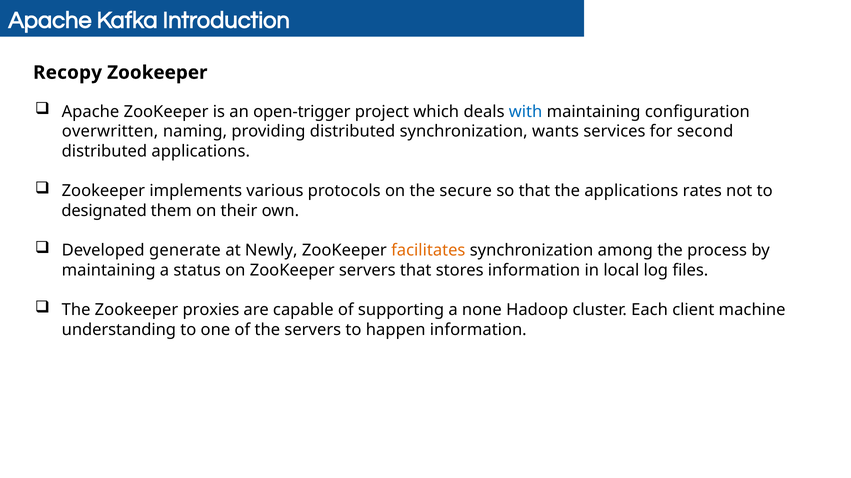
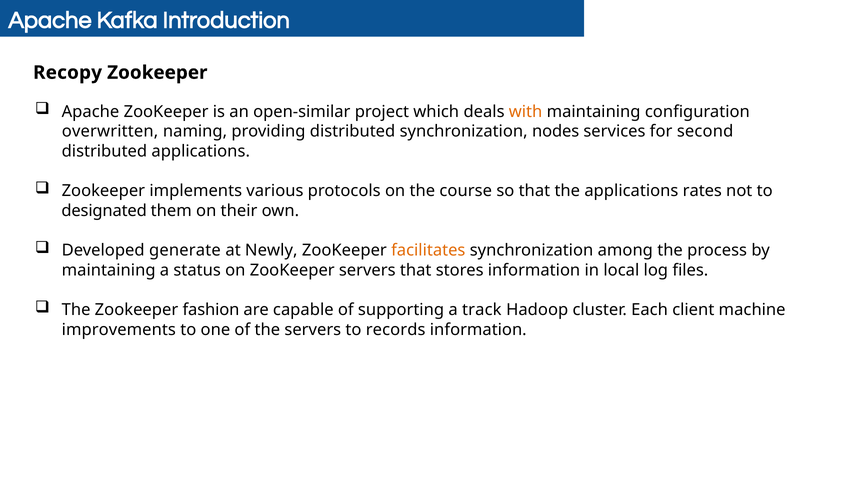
open-trigger: open-trigger -> open-similar (302, 112)
with colour: blue -> orange (526, 112)
wants: wants -> nodes (556, 132)
secure: secure -> course (466, 191)
proxies: proxies -> fashion (211, 310)
none: none -> track (482, 310)
understanding: understanding -> improvements (119, 330)
happen: happen -> records (396, 330)
